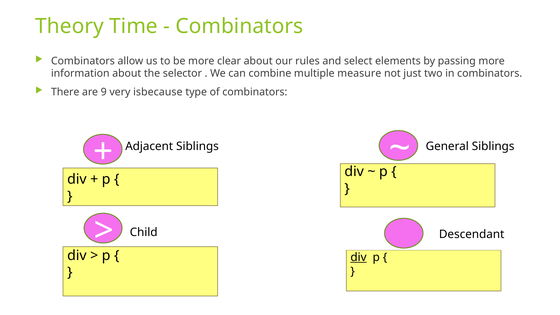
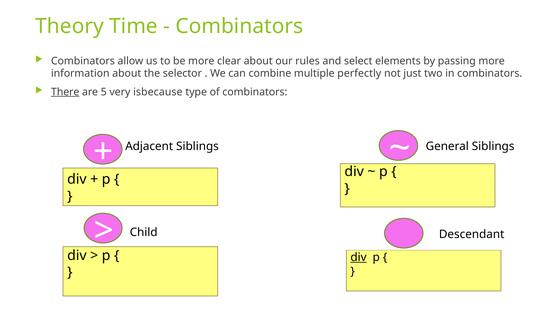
measure: measure -> perfectly (359, 74)
There underline: none -> present (65, 92)
9: 9 -> 5 (104, 92)
